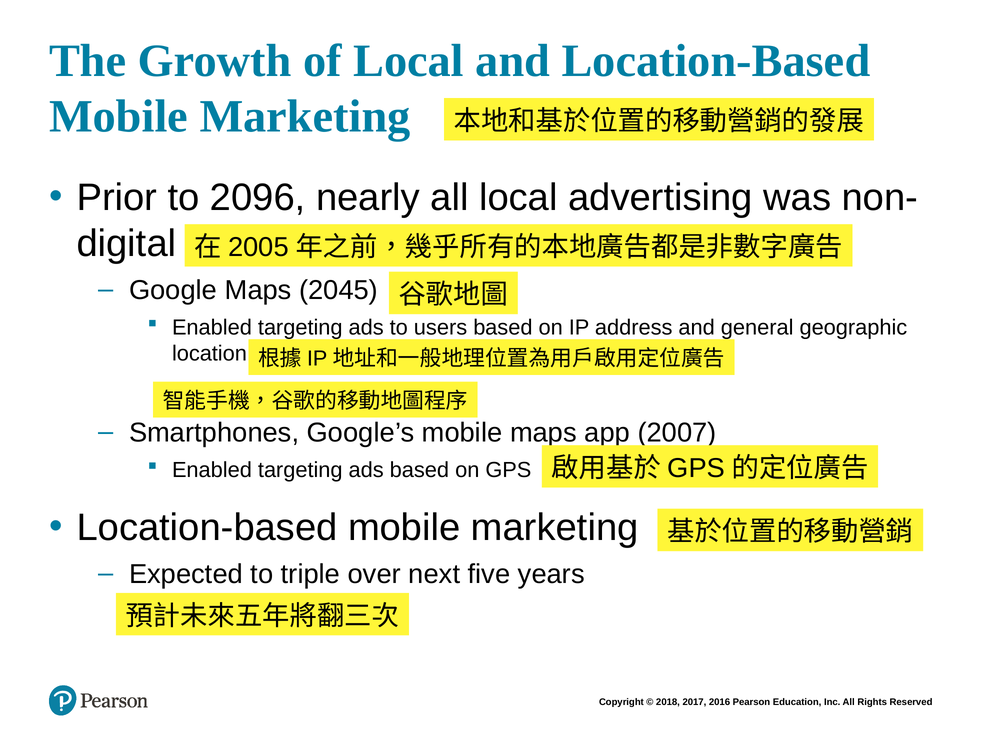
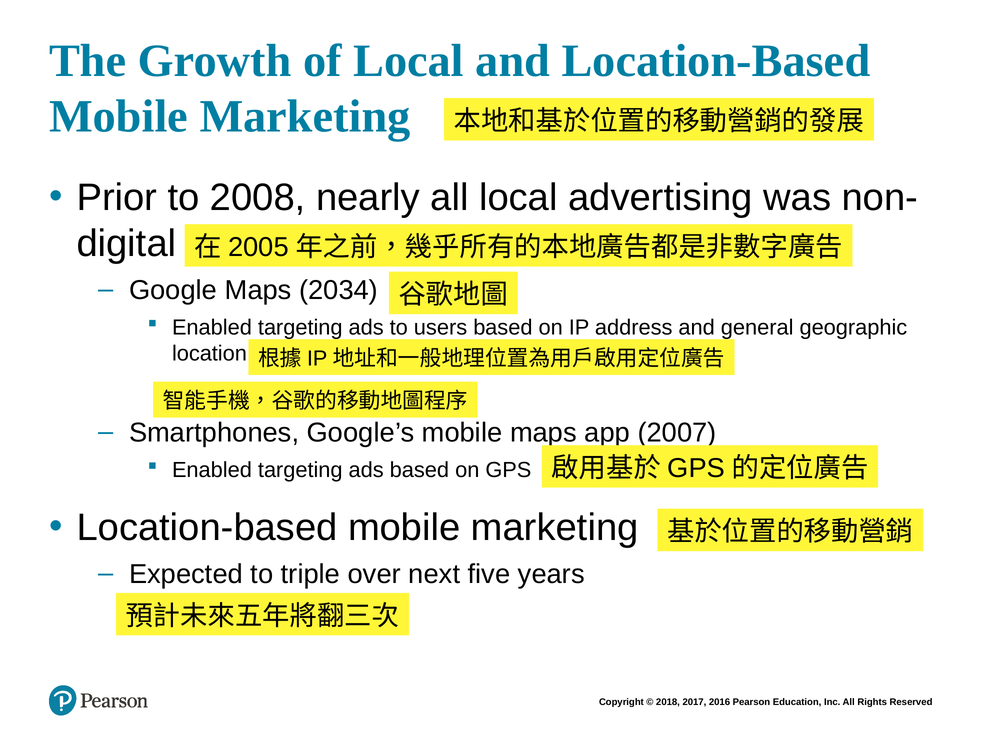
2096: 2096 -> 2008 (258, 198)
2045: 2045 -> 2034 (339, 290)
